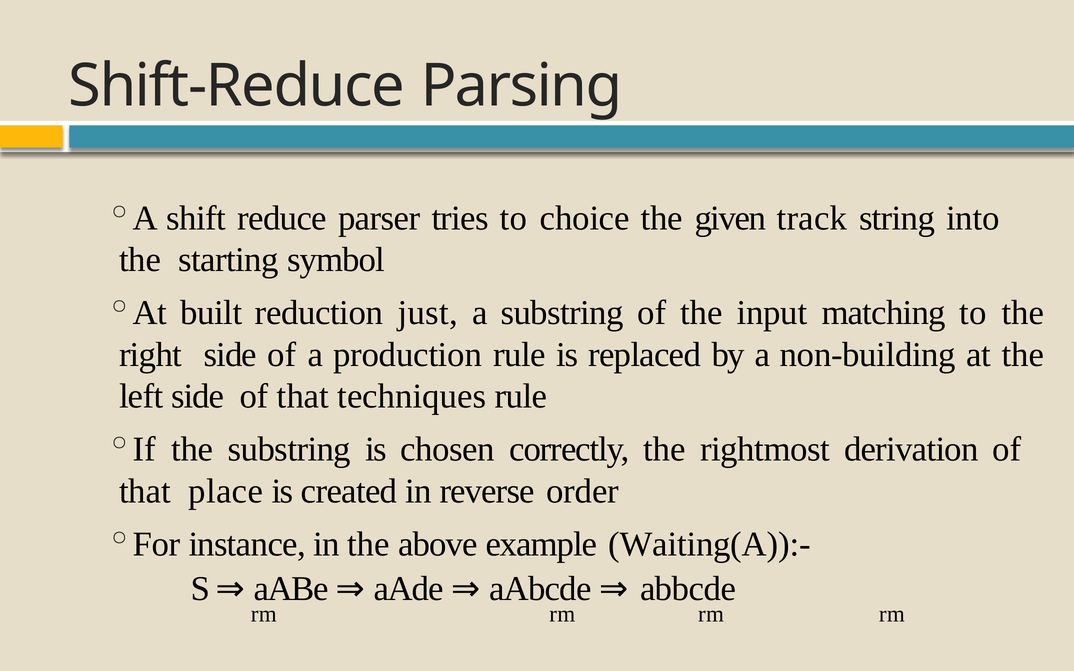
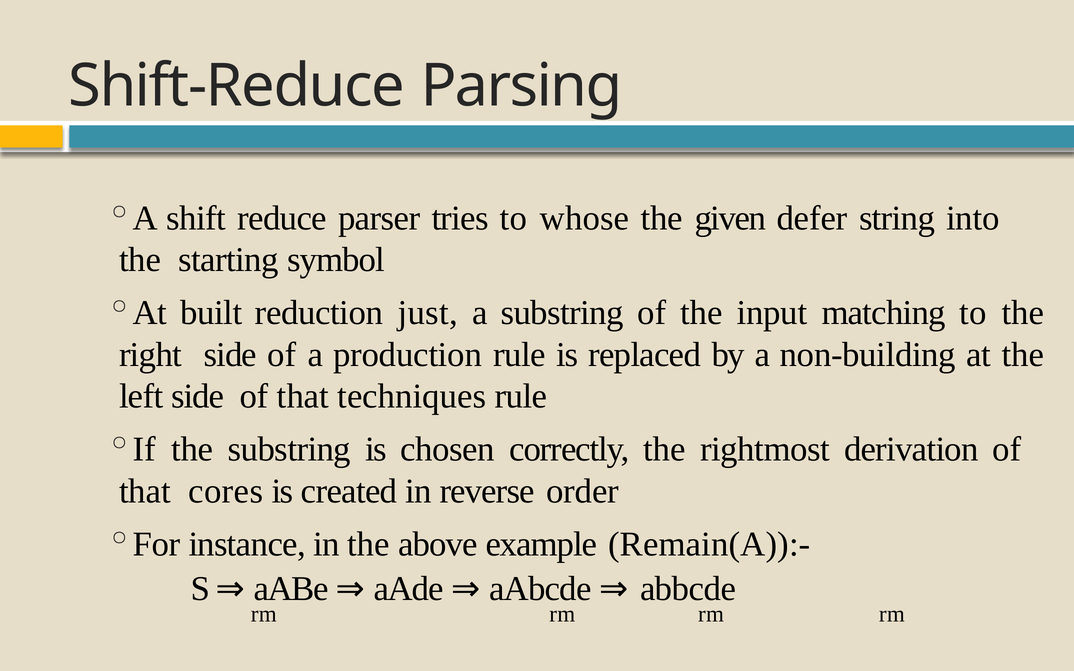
choice: choice -> whose (585, 218)
track: track -> defer (812, 218)
place: place -> cores (226, 491)
Waiting(A)):-: Waiting(A)):- -> Remain(A)):- (709, 544)
